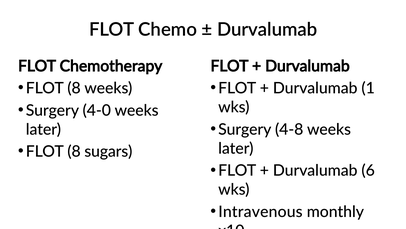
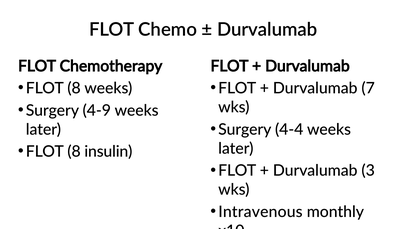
1: 1 -> 7 (368, 88)
4-0: 4-0 -> 4-9 (97, 110)
4-8: 4-8 -> 4-4 (289, 129)
sugars: sugars -> insulin (108, 151)
6: 6 -> 3 (368, 170)
